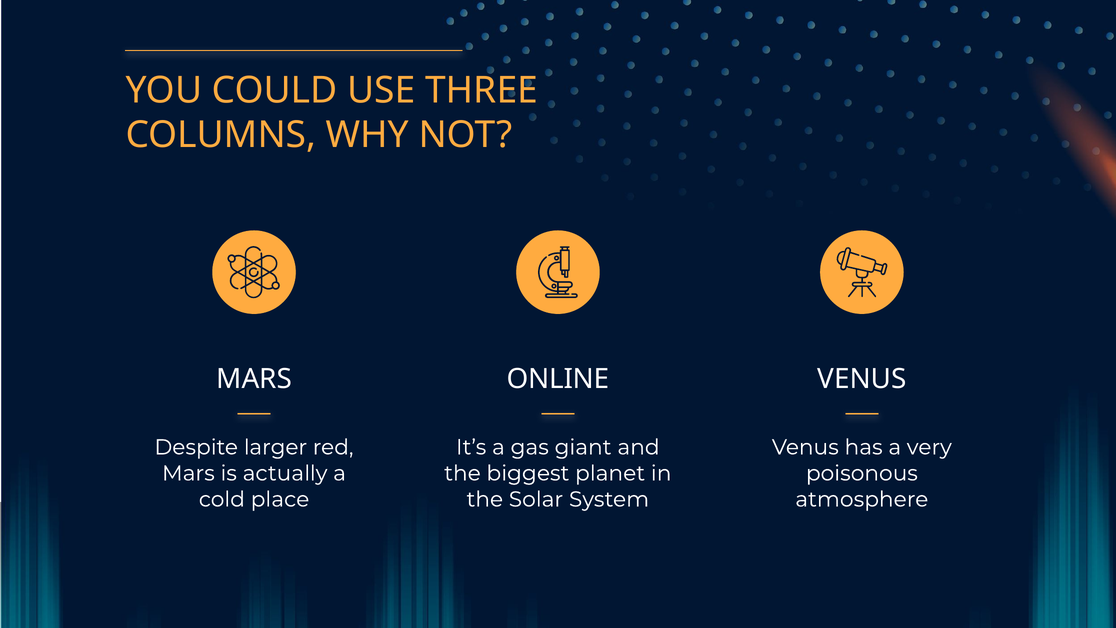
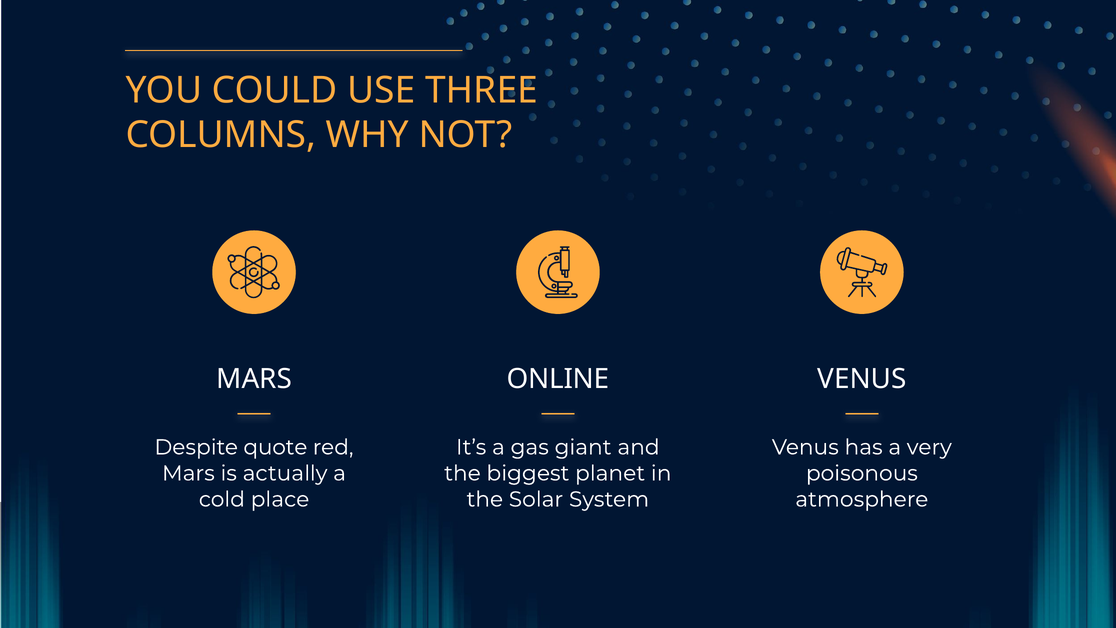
larger: larger -> quote (275, 447)
